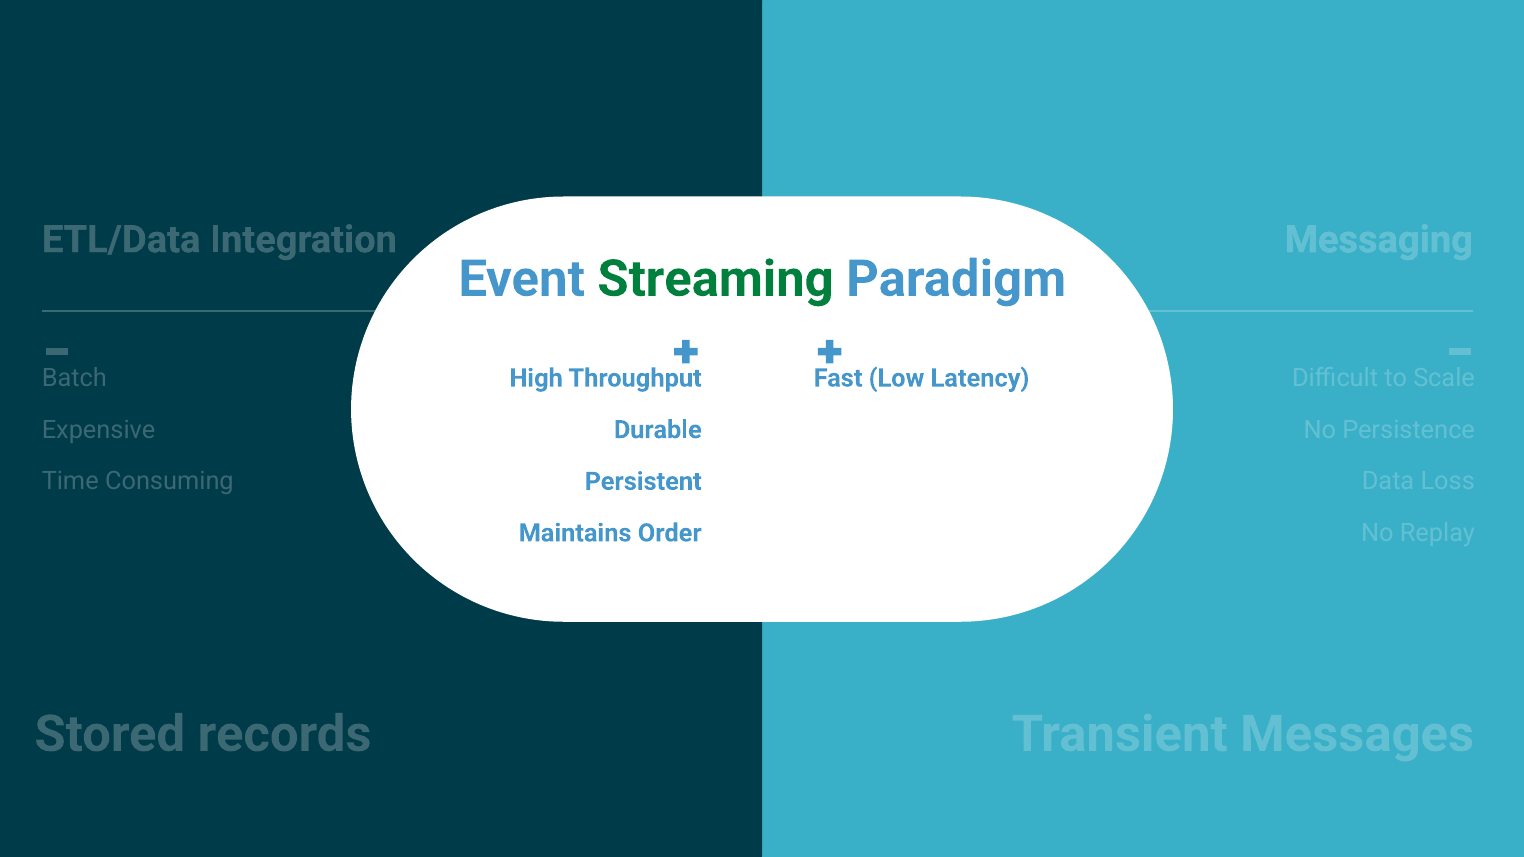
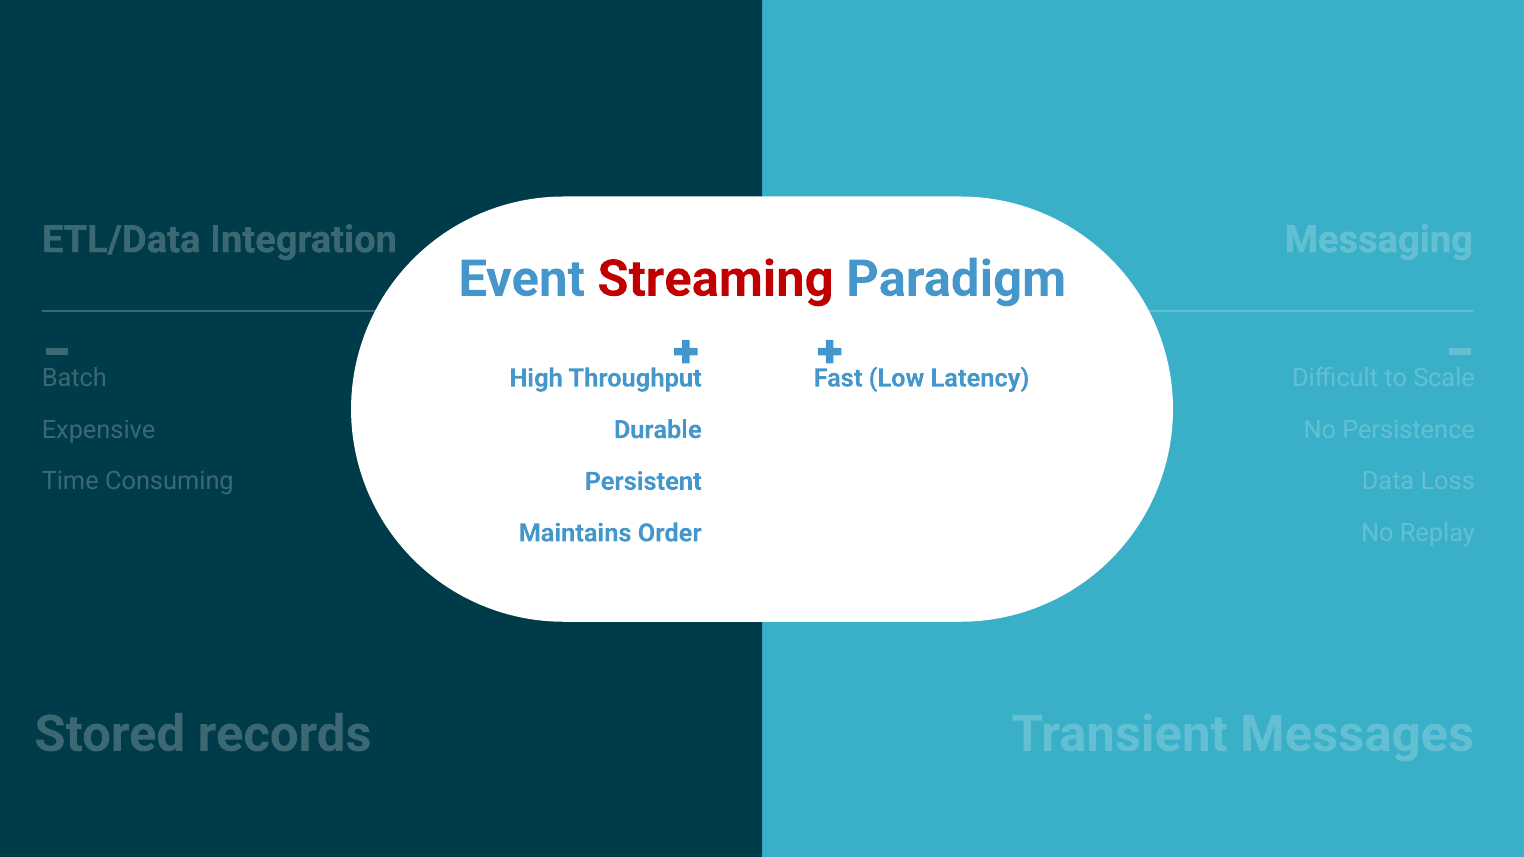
Streaming colour: green -> red (715, 279)
